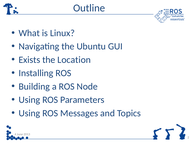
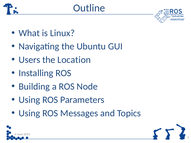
Exists: Exists -> Users (29, 60)
